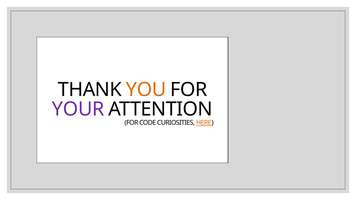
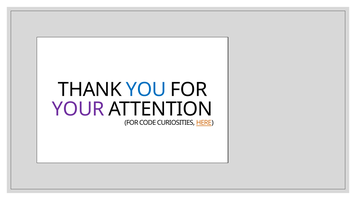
YOU colour: orange -> blue (146, 90)
